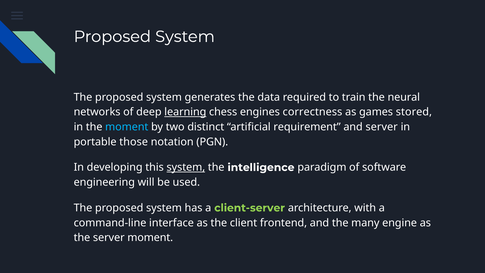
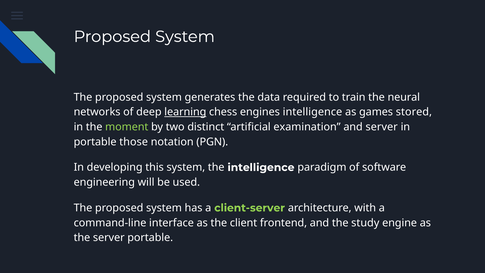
engines correctness: correctness -> intelligence (312, 112)
moment colour: light blue -> light green (127, 127)
requirement: requirement -> examination (307, 127)
system underline: present -> none (186, 167)
many: many -> study (365, 223)
server moment: moment -> portable (150, 238)
